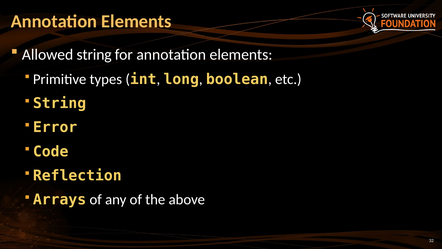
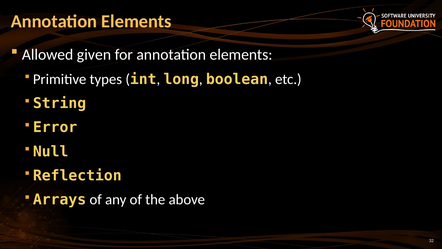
Allowed string: string -> given (94, 54)
Code: Code -> Null (51, 151)
